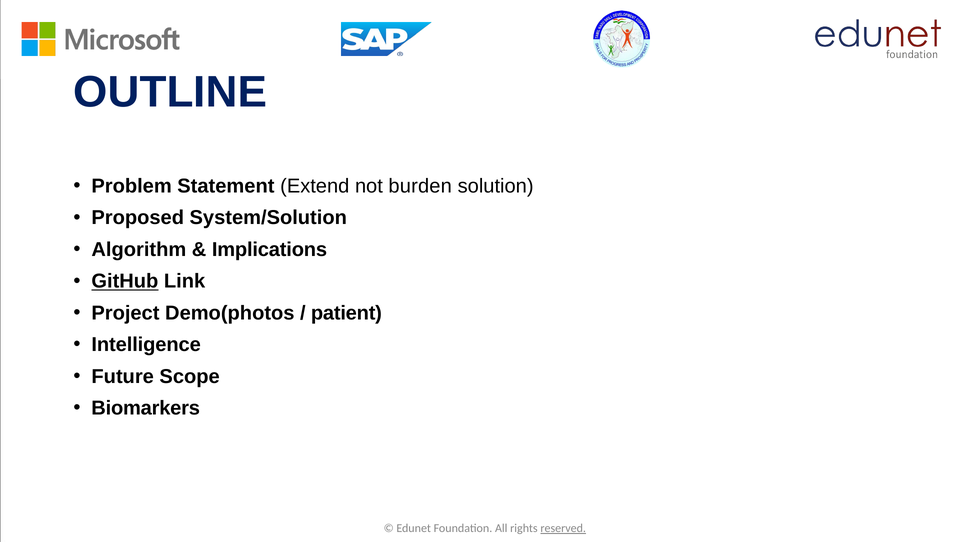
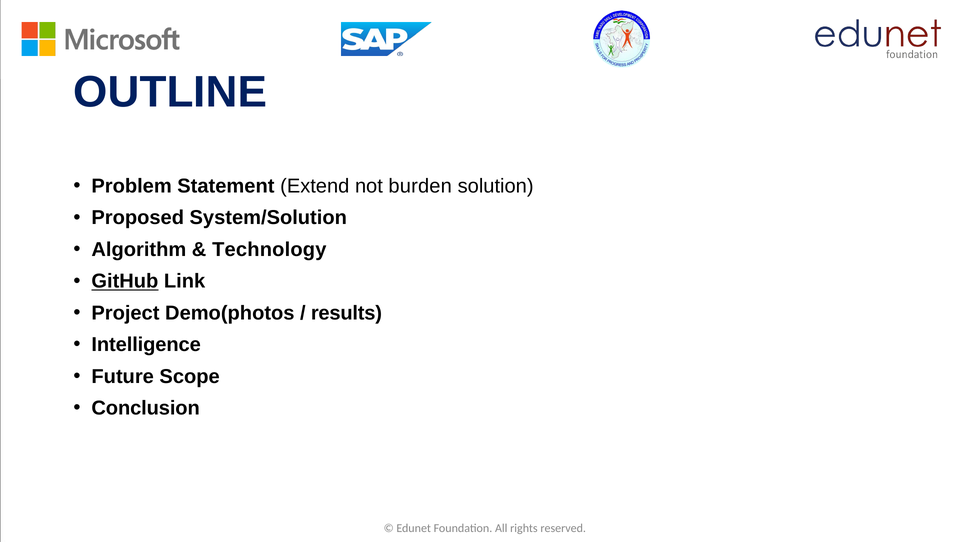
Implications: Implications -> Technology (269, 249)
patient: patient -> results (346, 313)
Biomarkers: Biomarkers -> Conclusion (146, 408)
reserved underline: present -> none (563, 528)
